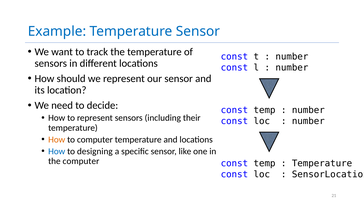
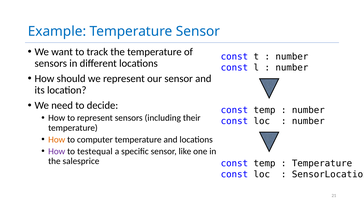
How colour: blue -> purple (57, 151)
designing: designing -> testequal (95, 151)
the computer: computer -> salesprice (81, 161)
